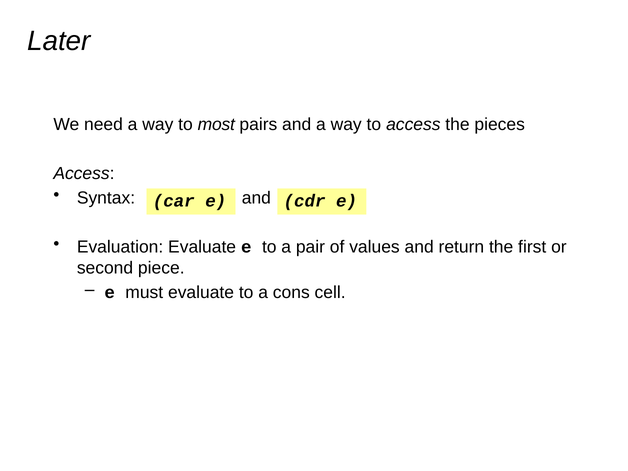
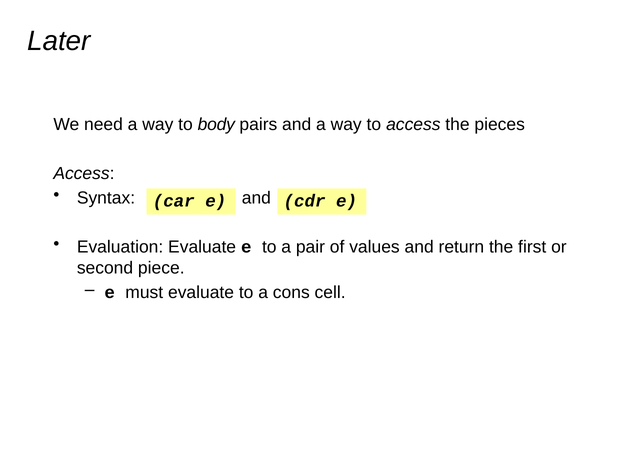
most: most -> body (216, 125)
